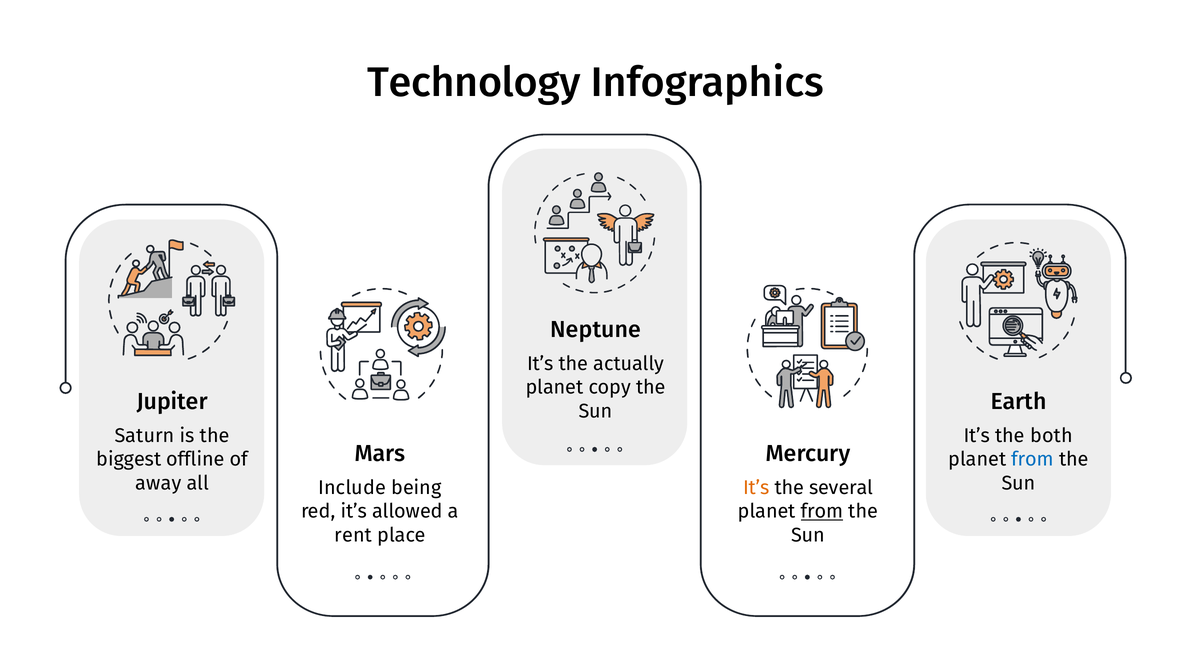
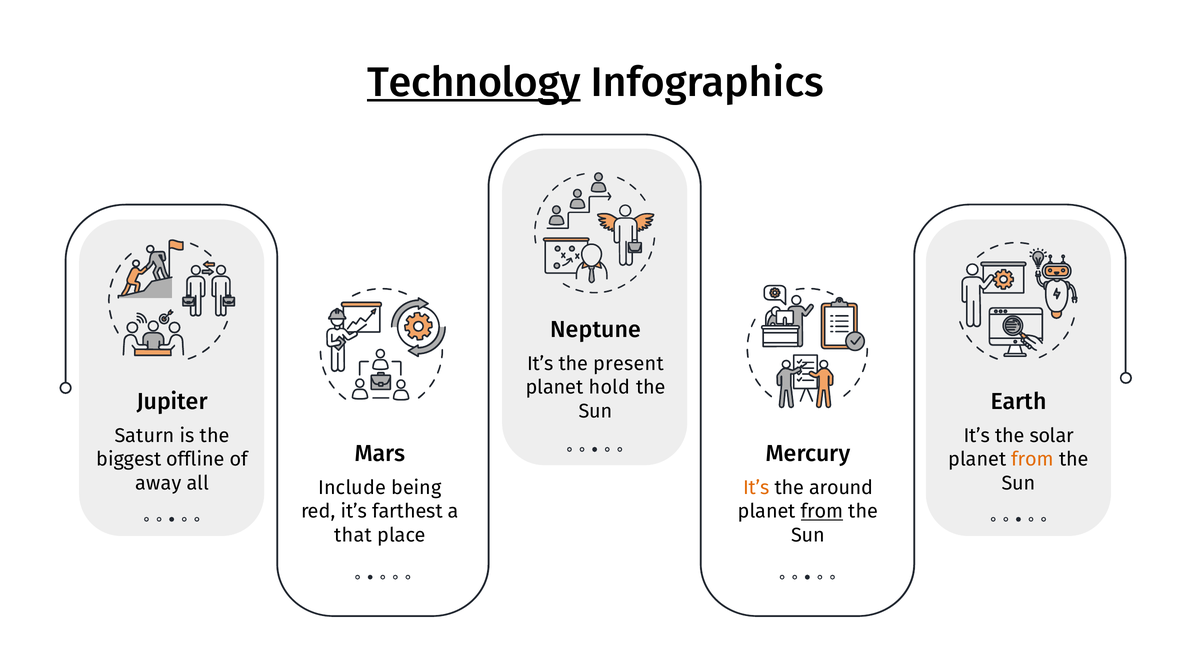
Technology underline: none -> present (474, 83)
actually: actually -> present (629, 364)
copy: copy -> hold (610, 387)
both: both -> solar (1052, 436)
from colour: blue -> orange (1033, 459)
several: several -> around (841, 488)
allowed: allowed -> farthest (407, 511)
rent: rent -> that (353, 535)
